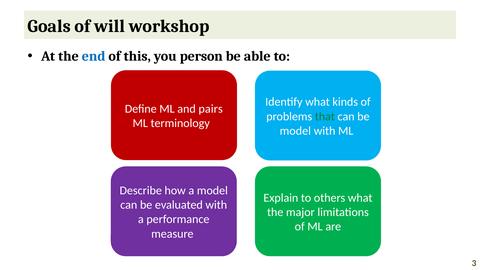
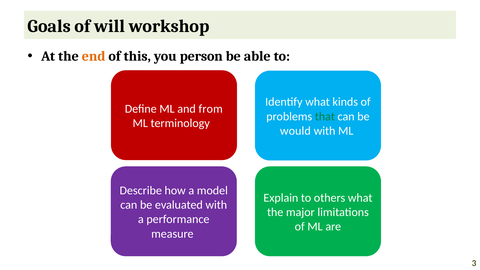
end colour: blue -> orange (94, 56)
pairs: pairs -> from (211, 109)
model: model -> would (295, 131)
